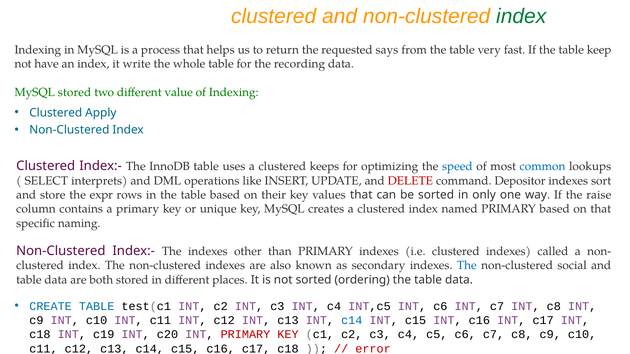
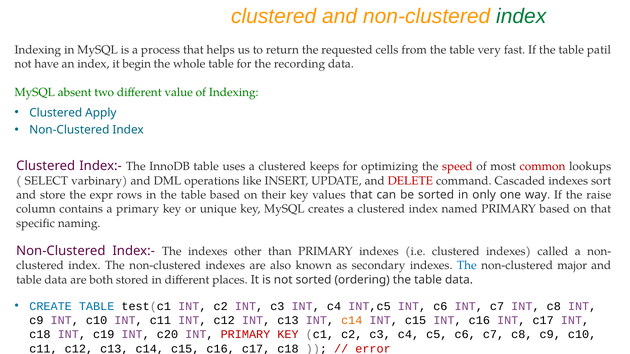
says: says -> cells (387, 50)
keep: keep -> patil (599, 50)
write: write -> begin (137, 64)
MySQL stored: stored -> absent (75, 92)
speed colour: blue -> red (457, 166)
common colour: blue -> red (542, 166)
interprets: interprets -> varbinary (99, 181)
Depositor: Depositor -> Cascaded (520, 181)
social: social -> major (572, 266)
c14 colour: blue -> orange (352, 321)
